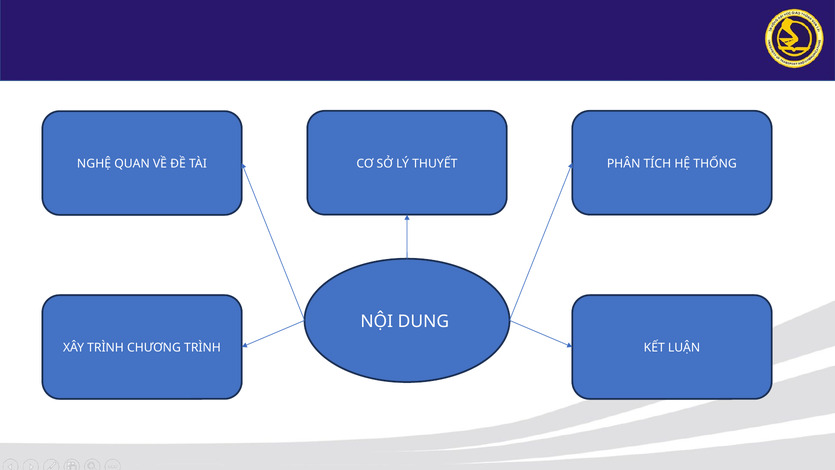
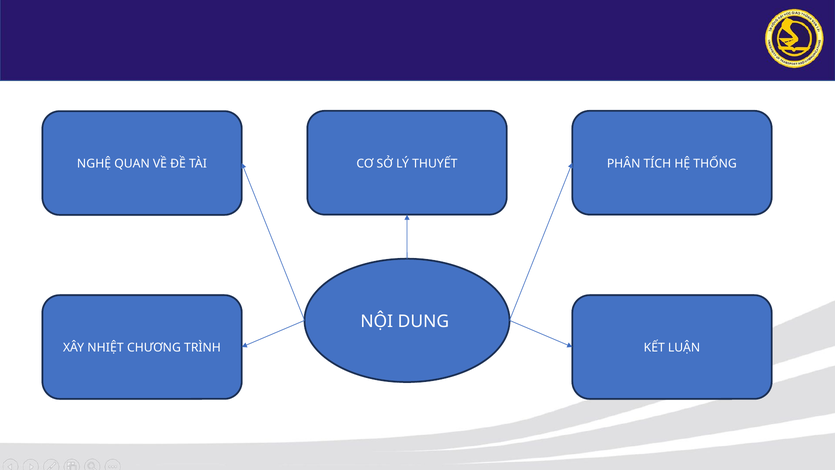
XÂY TRÌNH: TRÌNH -> NHIỆT (105, 348)
